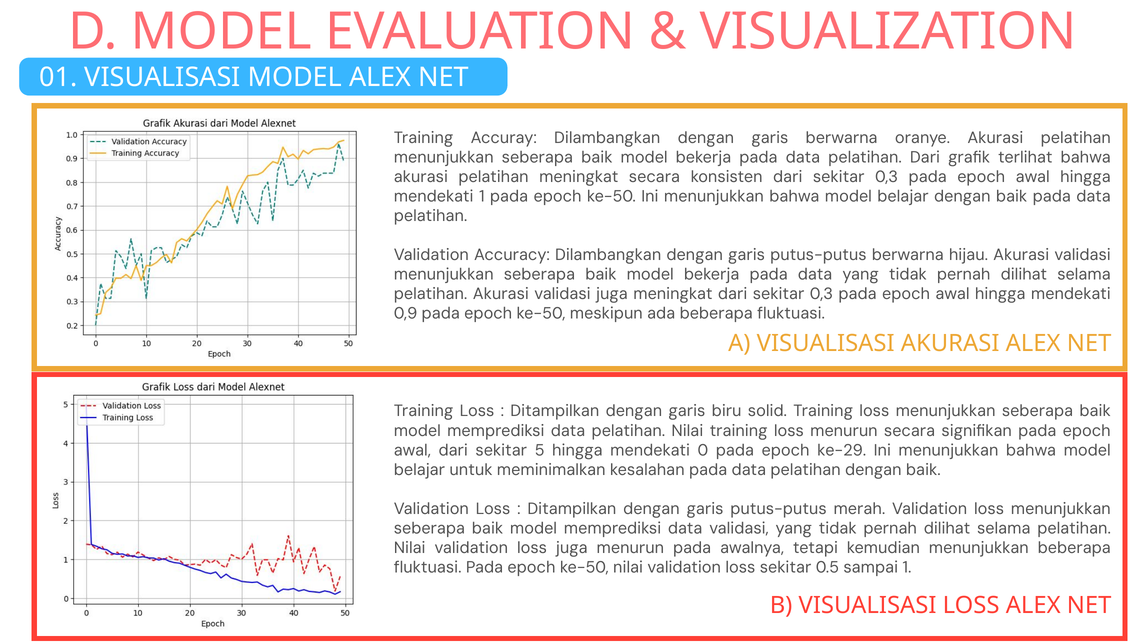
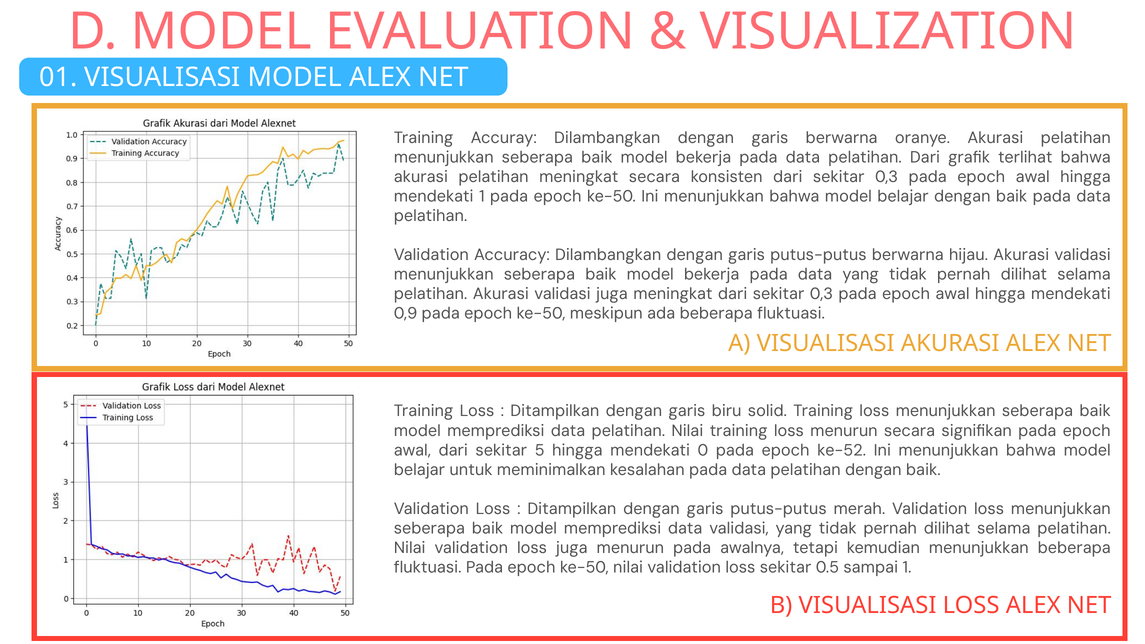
ke-29: ke-29 -> ke-52 (842, 450)
